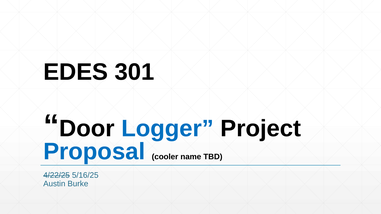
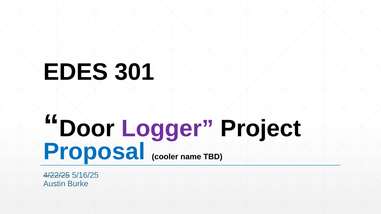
Logger colour: blue -> purple (168, 129)
